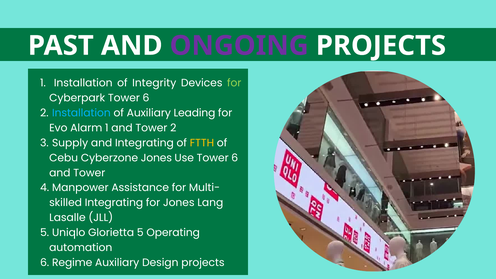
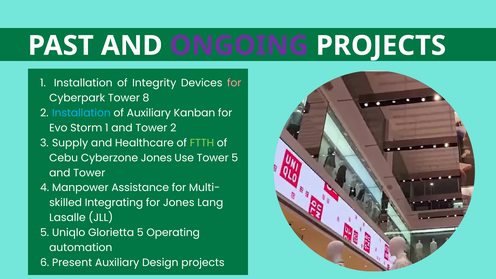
for colour: light green -> pink (234, 83)
Cyberpark Tower 6: 6 -> 8 (146, 98)
Leading: Leading -> Kanban (194, 113)
Alarm: Alarm -> Storm (86, 128)
and Integrating: Integrating -> Healthcare (144, 143)
FTTH colour: yellow -> light green (202, 143)
Use Tower 6: 6 -> 5 (235, 158)
Regime: Regime -> Present (72, 262)
